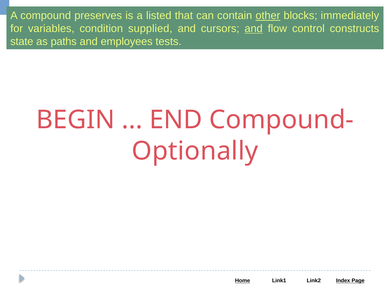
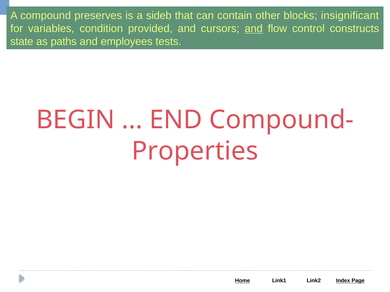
listed: listed -> sideb (159, 16)
other underline: present -> none (268, 16)
immediately: immediately -> insignificant (350, 16)
supplied: supplied -> provided (150, 29)
Optionally: Optionally -> Properties (195, 151)
